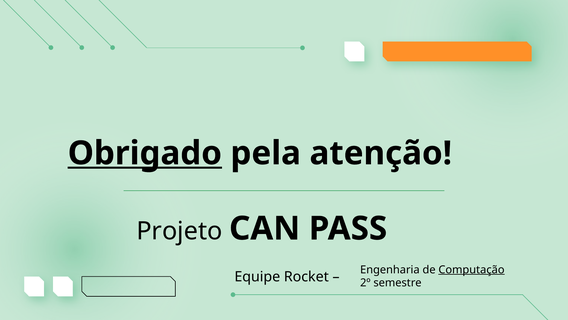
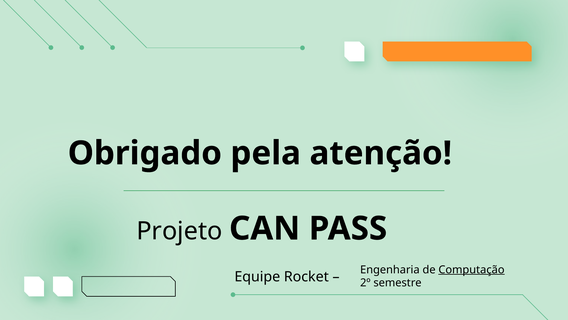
Obrigado underline: present -> none (145, 153)
